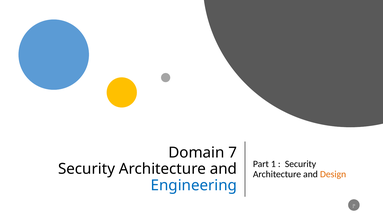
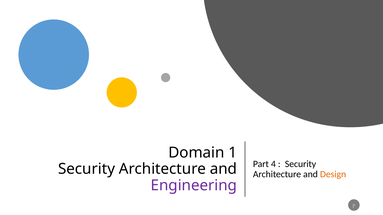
7: 7 -> 1 (233, 153)
1: 1 -> 4 (273, 164)
Engineering colour: blue -> purple (194, 186)
